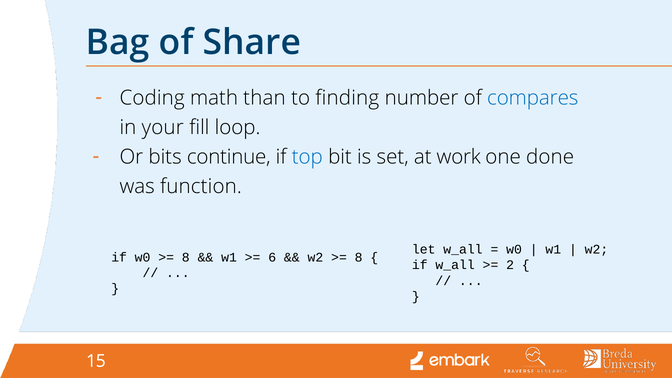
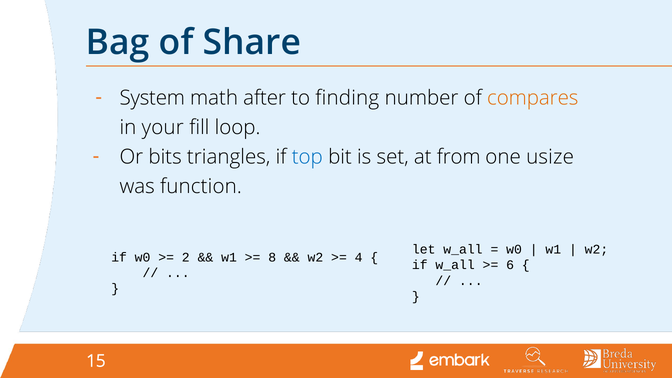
Coding: Coding -> System (152, 98)
than: than -> after (265, 98)
compares colour: blue -> orange (533, 98)
continue: continue -> triangles (229, 157)
work: work -> from (459, 157)
done: done -> usize (550, 157)
8: 8 -> 2 (186, 257)
6: 6 -> 8 (272, 257)
8: 8 -> 4 (359, 257)
2: 2 -> 6 (510, 265)
